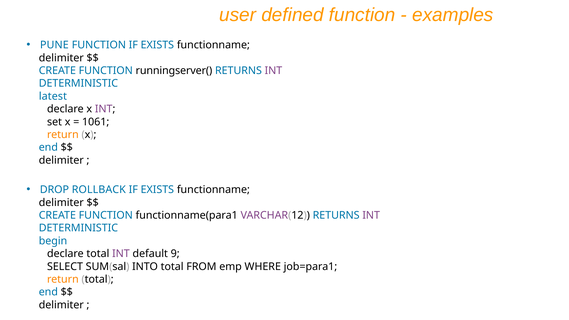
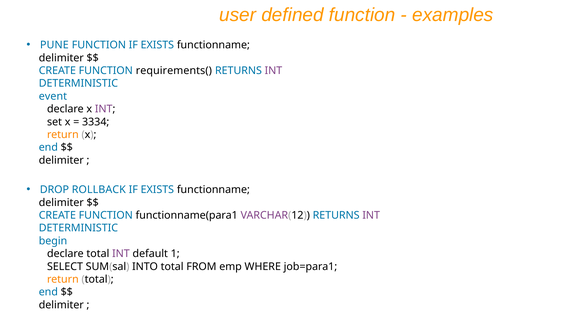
runningserver(: runningserver( -> requirements( (174, 71)
latest: latest -> event (53, 96)
1061: 1061 -> 3334 (96, 122)
9: 9 -> 1 (175, 254)
